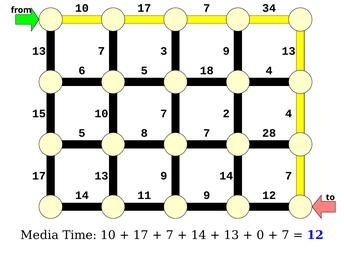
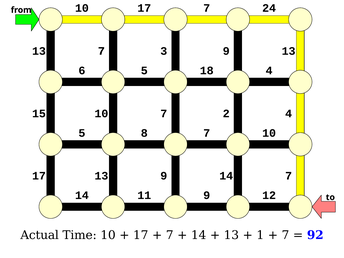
34: 34 -> 24 (269, 8)
7 28: 28 -> 10 (269, 133)
Media: Media -> Actual (40, 235)
0: 0 -> 1 (260, 235)
12: 12 -> 92 (315, 235)
